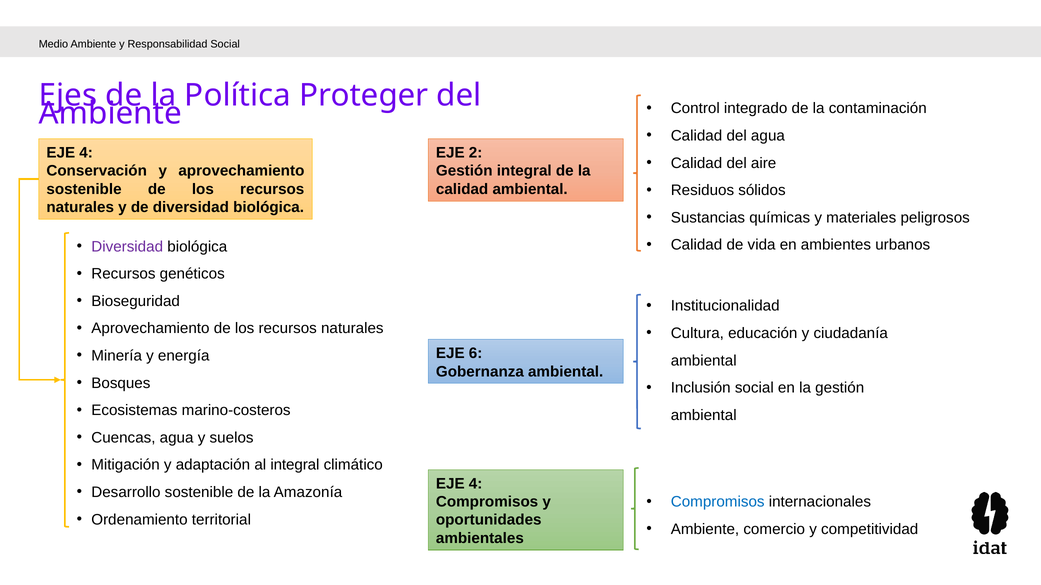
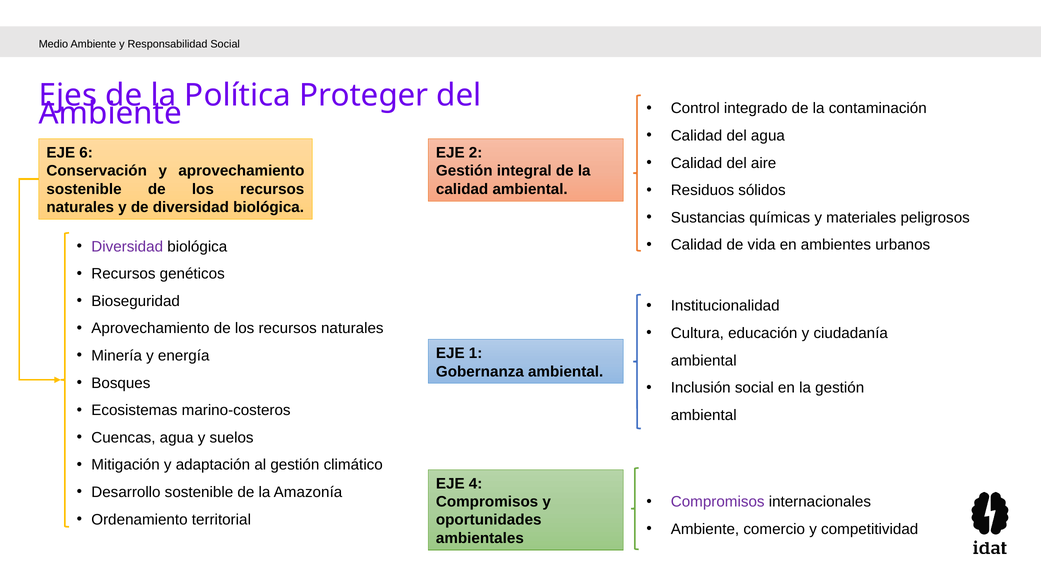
4: 4 -> 6 (86, 153)
6: 6 -> 1 (476, 354)
al integral: integral -> gestión (295, 465)
Compromisos colour: blue -> purple (718, 502)
